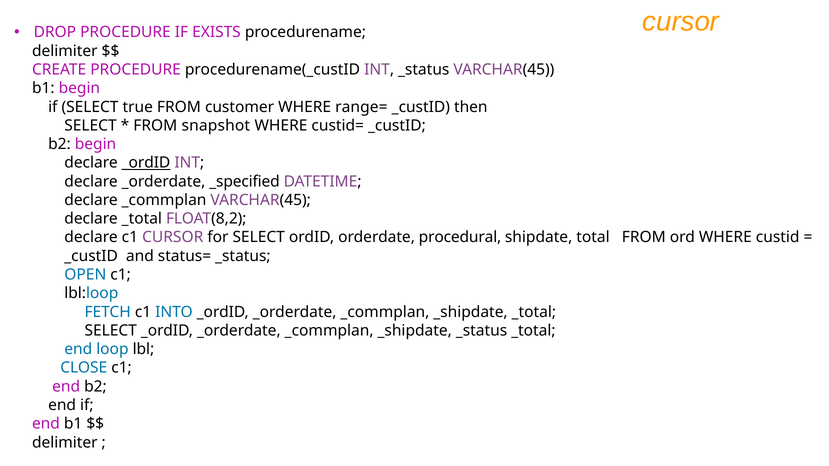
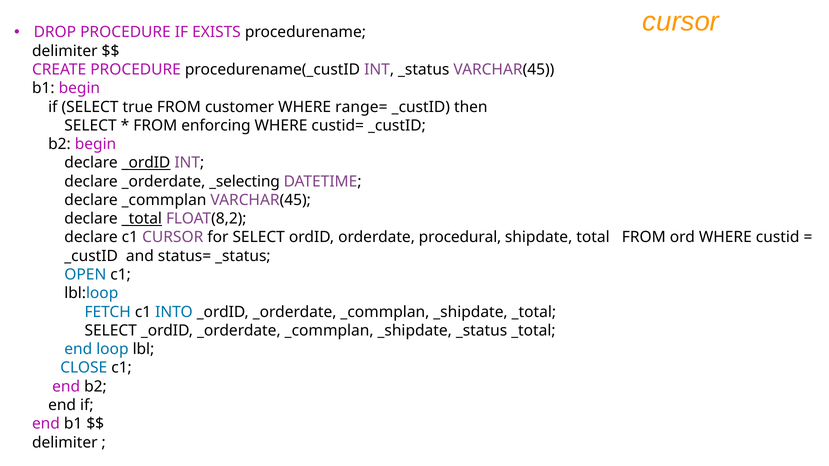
snapshot: snapshot -> enforcing (216, 126)
_specified: _specified -> _selecting (245, 182)
_total underline: none -> present (142, 219)
